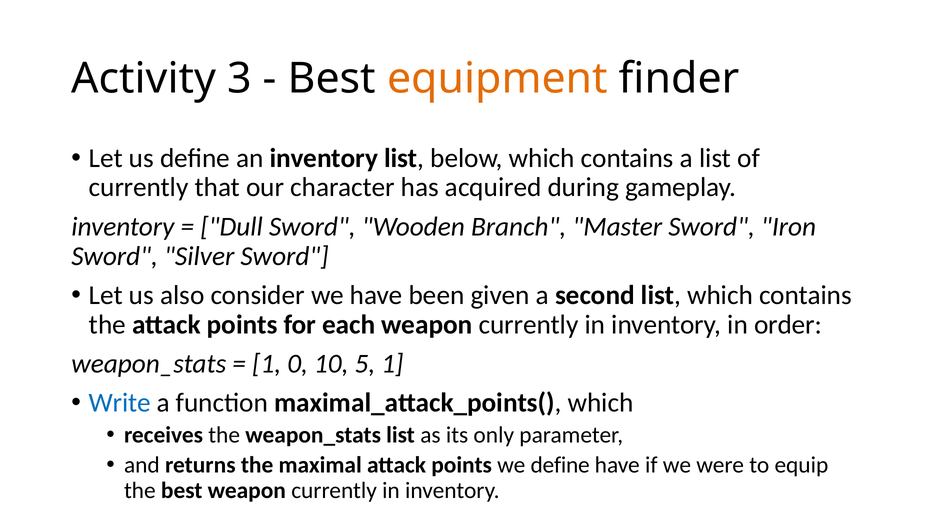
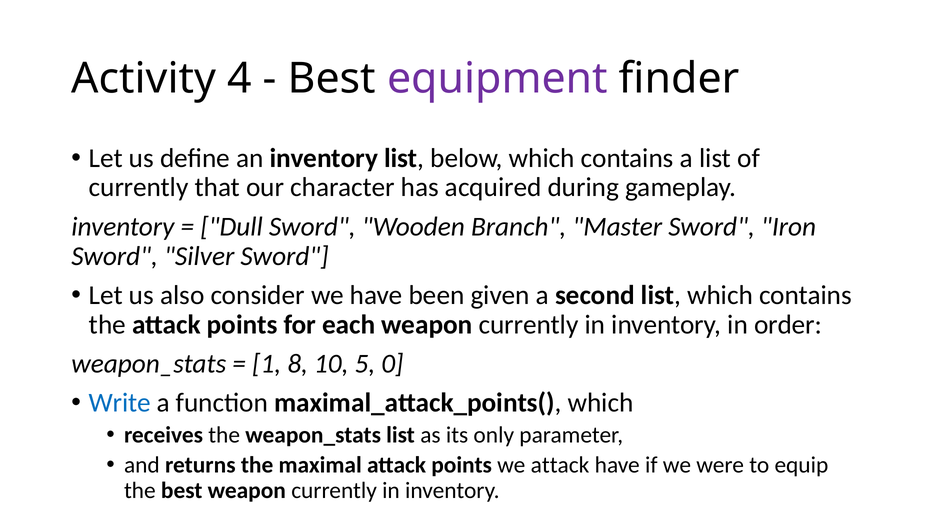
3: 3 -> 4 (240, 79)
equipment colour: orange -> purple (497, 79)
0: 0 -> 8 (298, 364)
5 1: 1 -> 0 (392, 364)
we define: define -> attack (560, 466)
